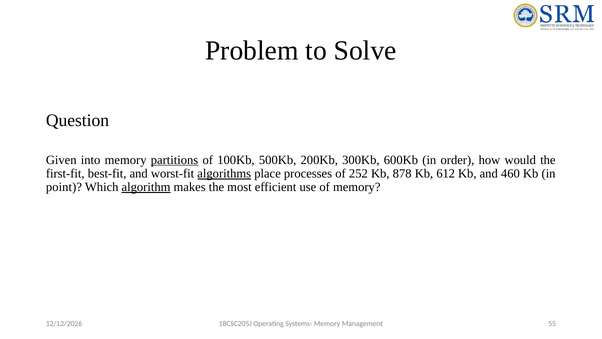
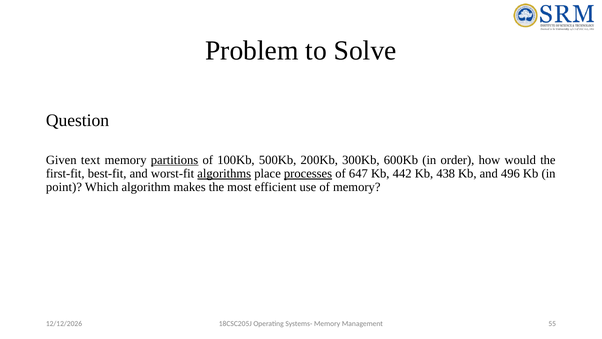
into: into -> text (91, 160)
processes underline: none -> present (308, 173)
252: 252 -> 647 (358, 173)
878: 878 -> 442 (402, 173)
612: 612 -> 438 (446, 173)
460: 460 -> 496 (510, 173)
algorithm underline: present -> none (146, 187)
